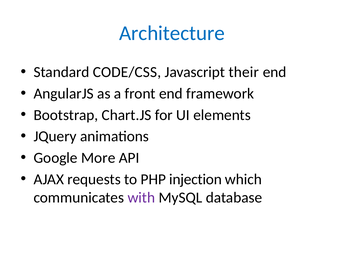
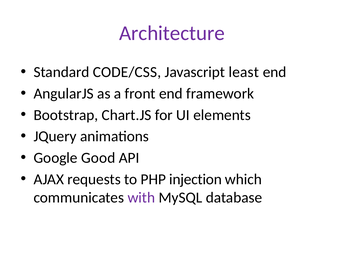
Architecture colour: blue -> purple (172, 33)
their: their -> least (244, 72)
More: More -> Good (98, 158)
